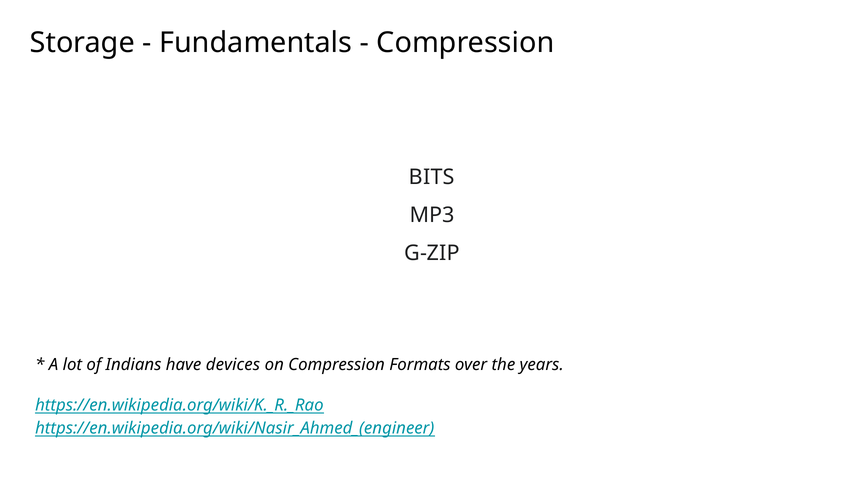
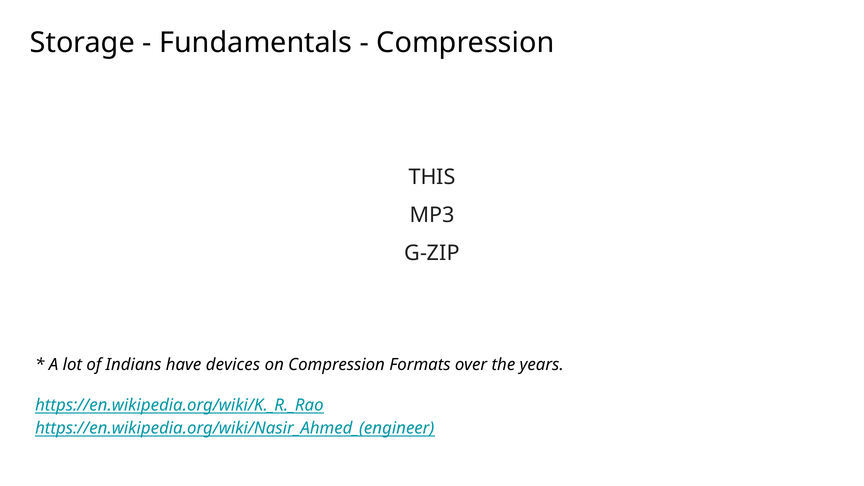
BITS: BITS -> THIS (432, 177)
